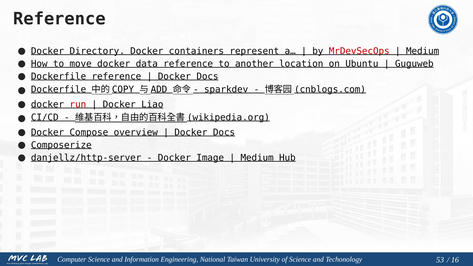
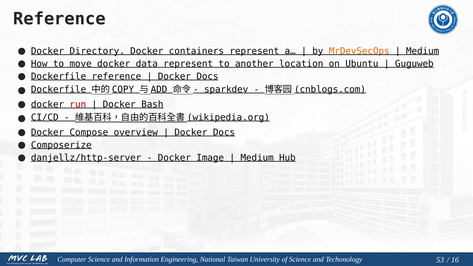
MrDevSecOps colour: red -> orange (359, 51)
data reference: reference -> represent (188, 64)
Liao: Liao -> Bash (152, 105)
